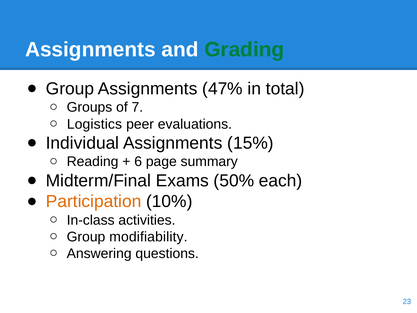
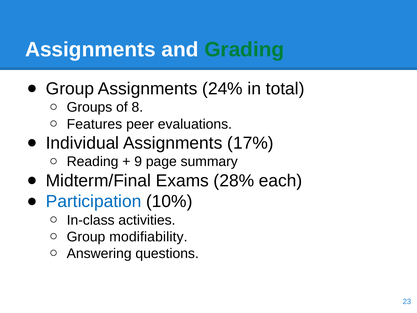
47%: 47% -> 24% (223, 89)
7: 7 -> 8 (137, 107)
Logistics: Logistics -> Features (94, 124)
15%: 15% -> 17% (250, 143)
6: 6 -> 9 (138, 162)
50%: 50% -> 28% (234, 181)
Participation colour: orange -> blue (94, 201)
